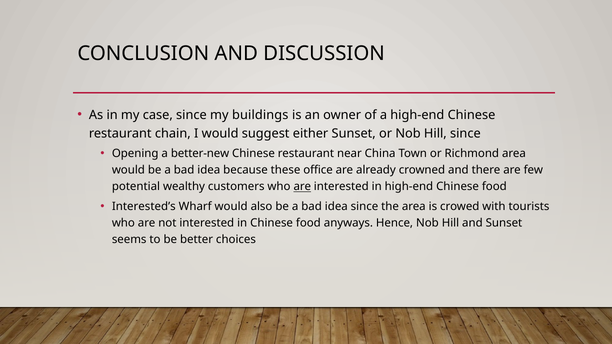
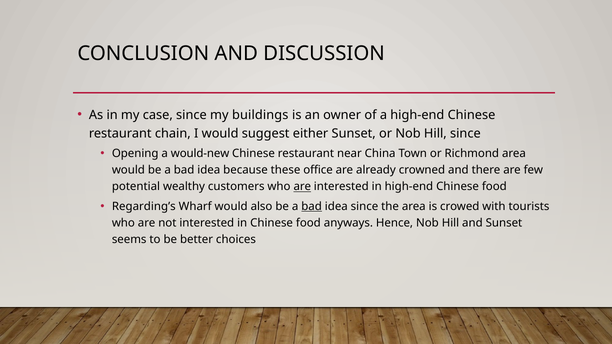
better-new: better-new -> would-new (200, 154)
Interested’s: Interested’s -> Regarding’s (144, 207)
bad underline: none -> present (312, 207)
